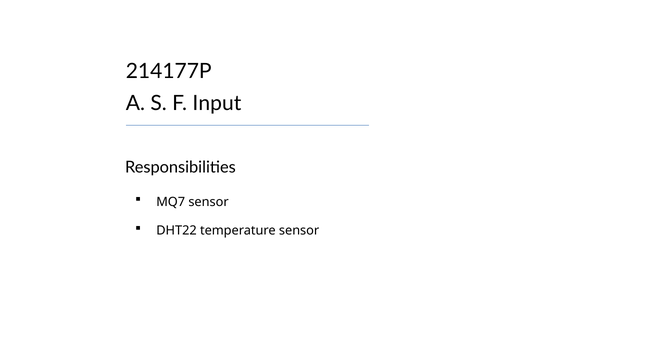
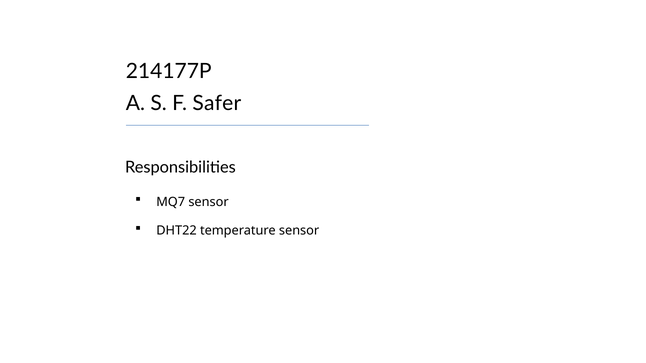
Input: Input -> Safer (217, 104)
